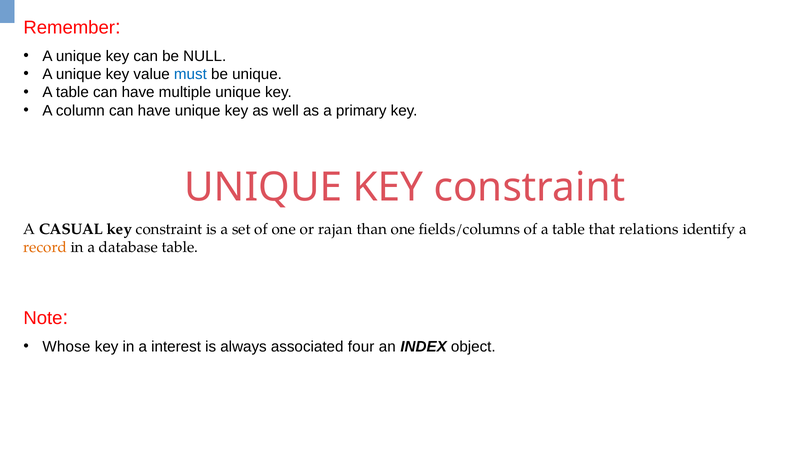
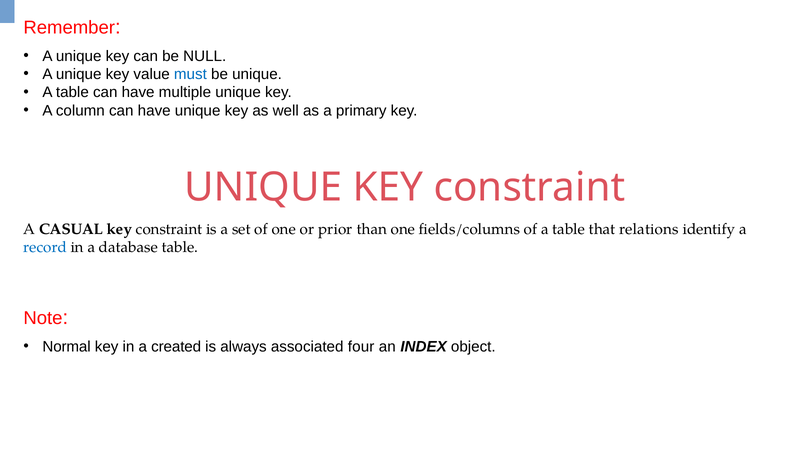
rajan: rajan -> prior (335, 229)
record colour: orange -> blue (45, 247)
Whose: Whose -> Normal (67, 346)
interest: interest -> created (176, 346)
